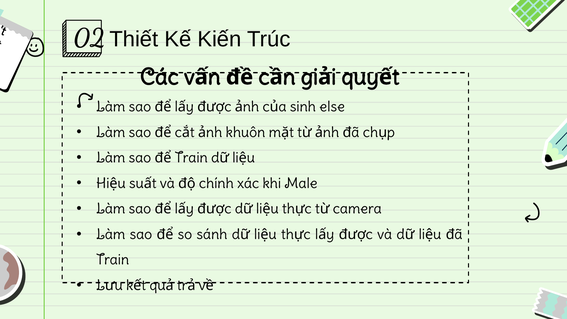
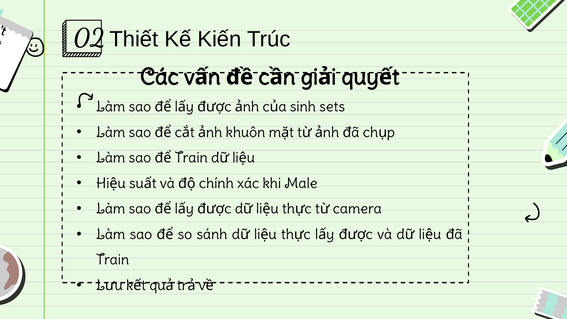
else: else -> sets (332, 107)
